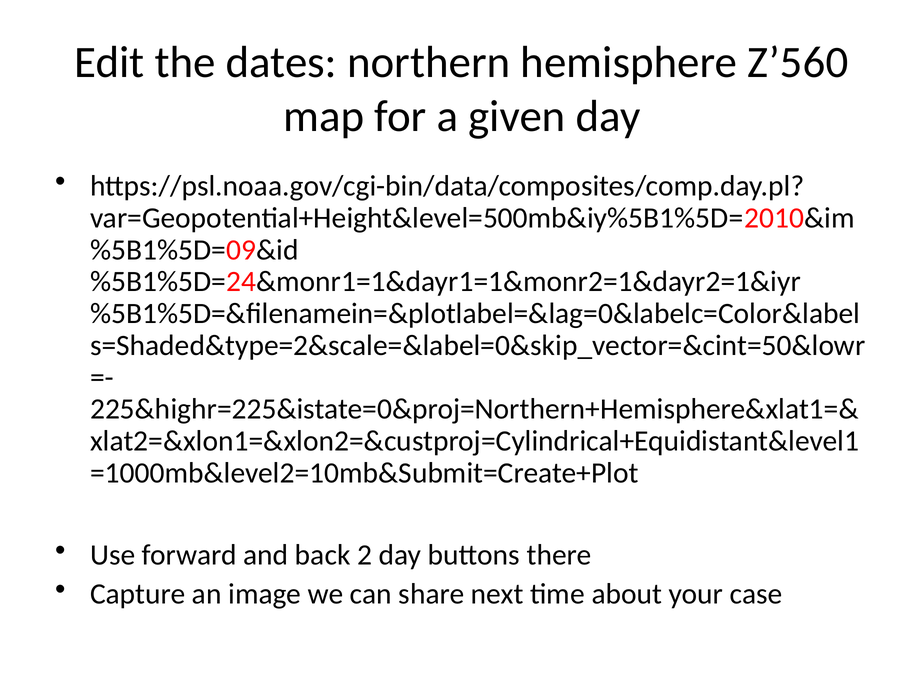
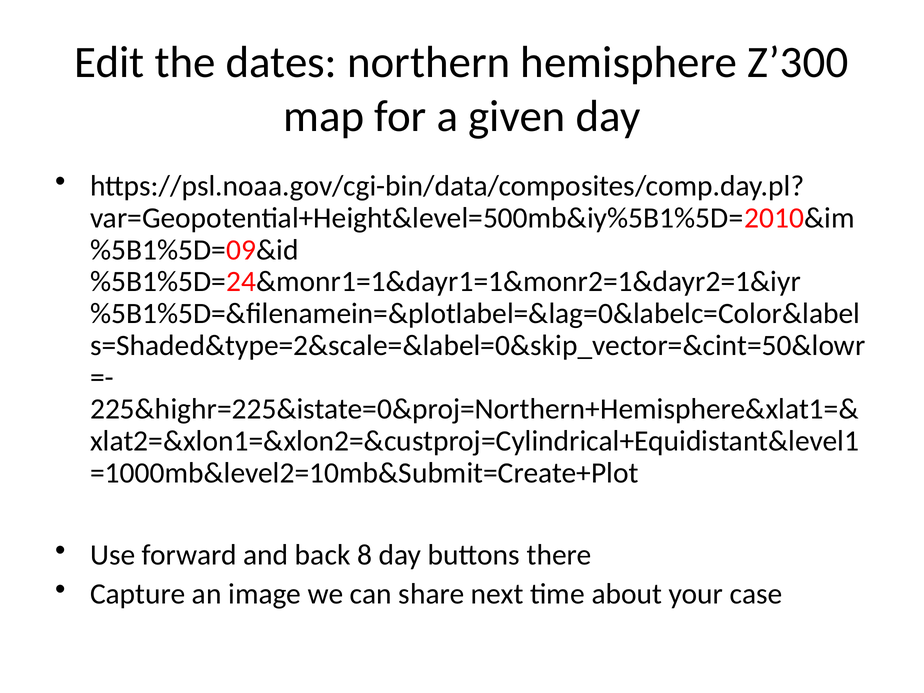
Z’560: Z’560 -> Z’300 (798, 62)
2: 2 -> 8 (365, 555)
